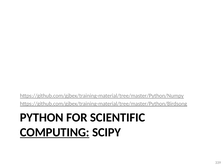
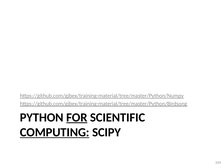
FOR underline: none -> present (77, 117)
